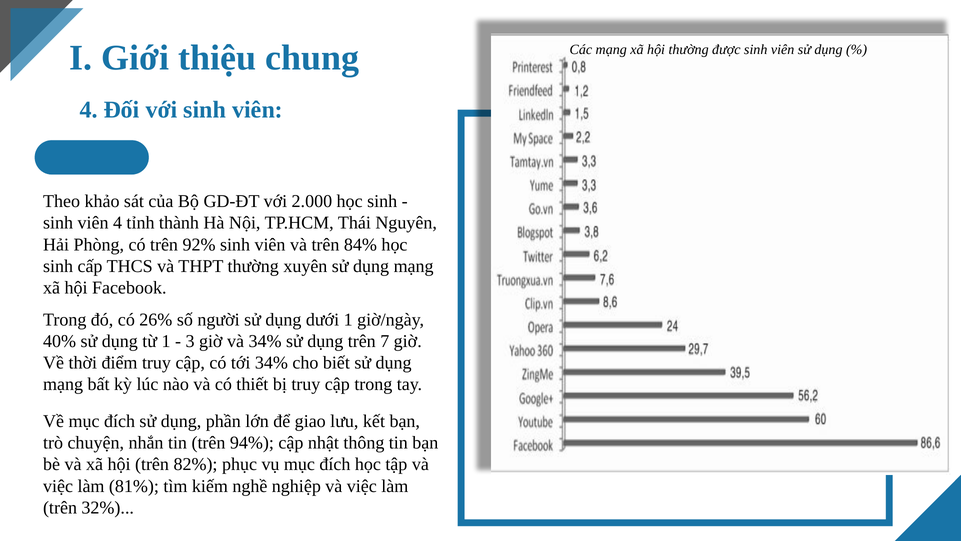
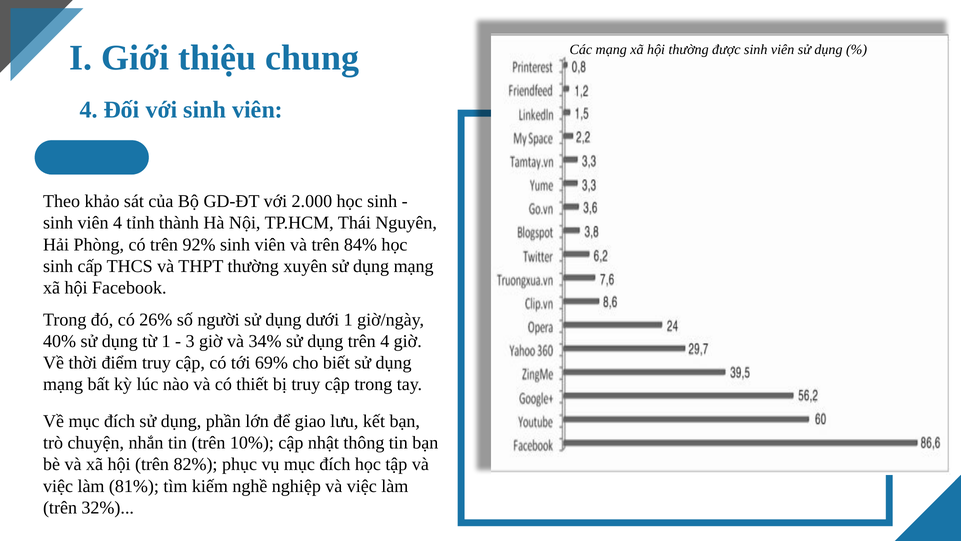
trên 7: 7 -> 4 (385, 341)
tới 34%: 34% -> 69% (271, 363)
94%: 94% -> 10% (252, 442)
